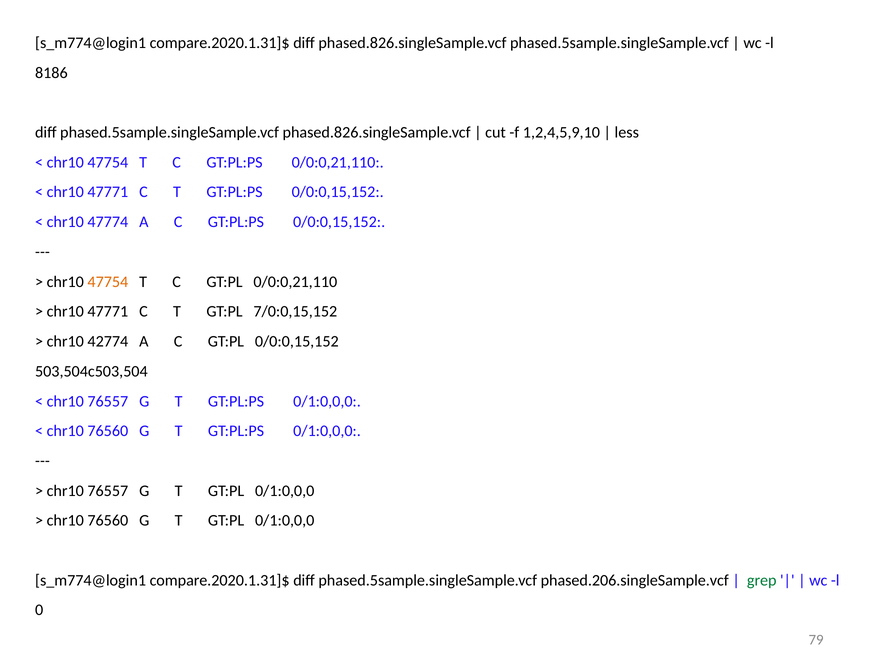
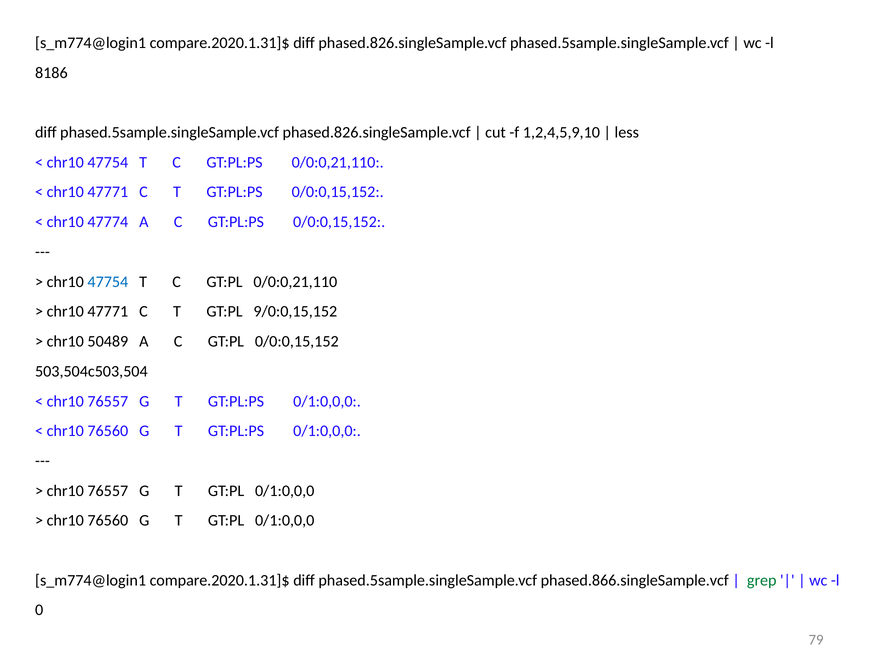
47754 colour: orange -> blue (108, 282)
7/0:0,15,152: 7/0:0,15,152 -> 9/0:0,15,152 (295, 312)
42774: 42774 -> 50489 (108, 342)
phased.206.singleSample.vcf: phased.206.singleSample.vcf -> phased.866.singleSample.vcf (635, 581)
